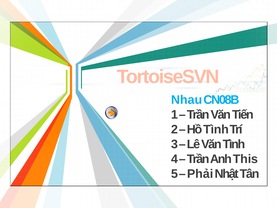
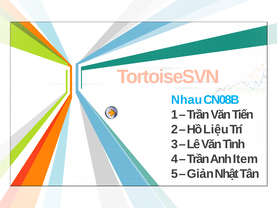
Hồ Tình: Tình -> Liệu (216, 129)
This: This -> Item (245, 159)
Phải: Phải -> Giản (200, 174)
